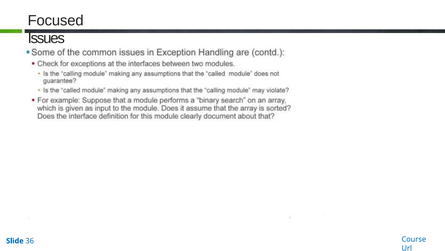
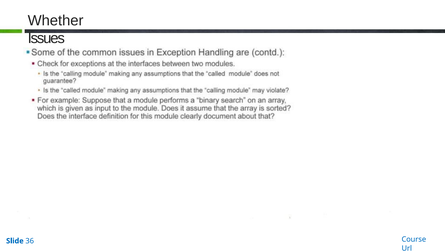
Focused: Focused -> Whether (56, 20)
